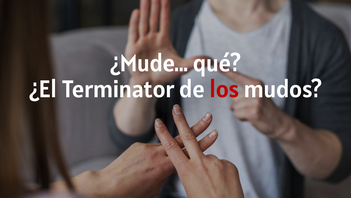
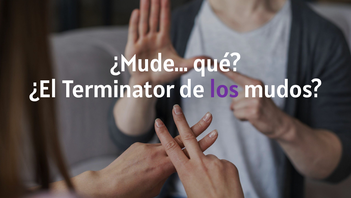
los colour: red -> purple (224, 89)
